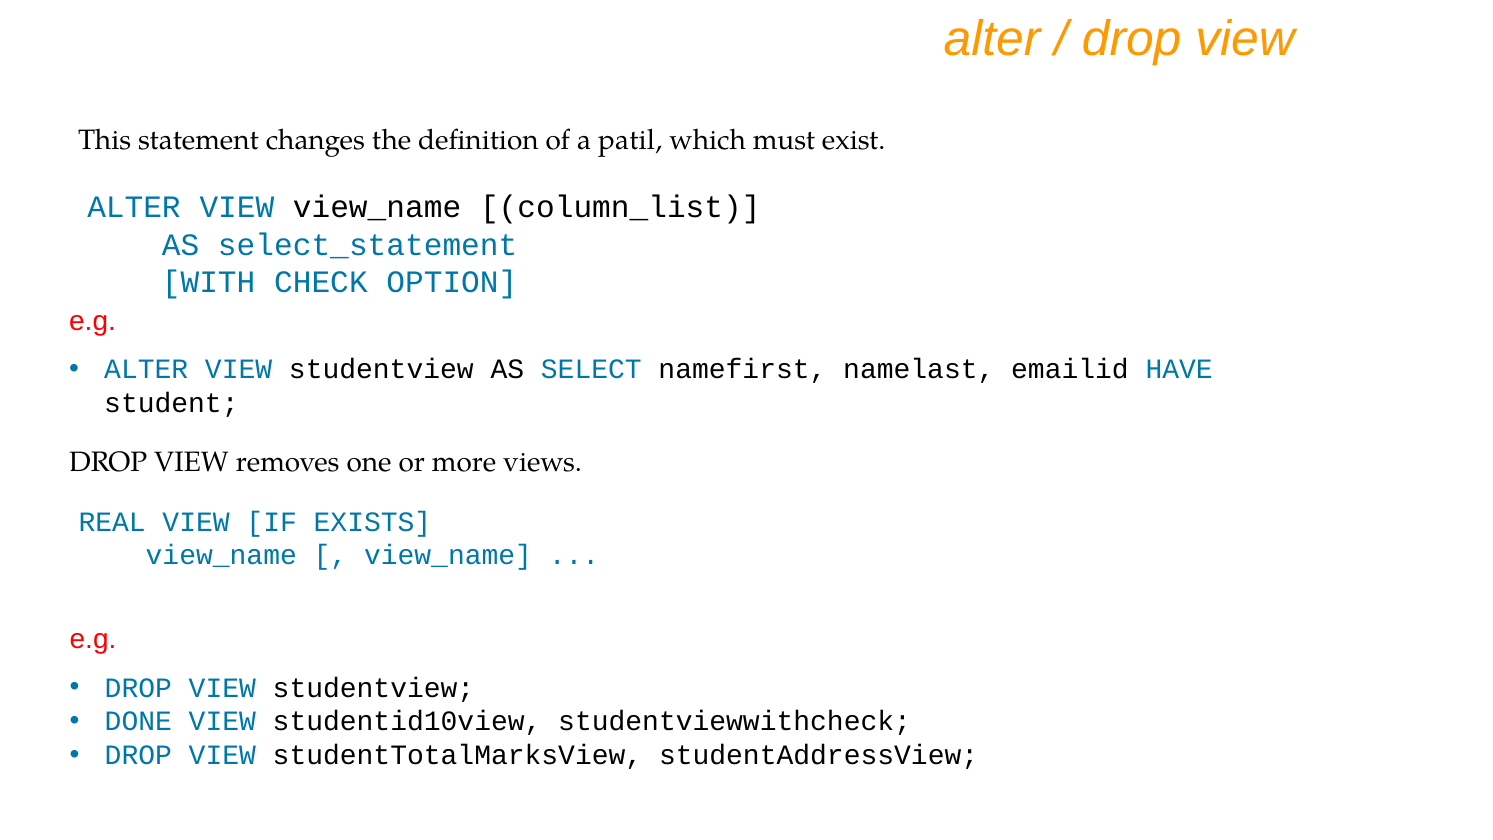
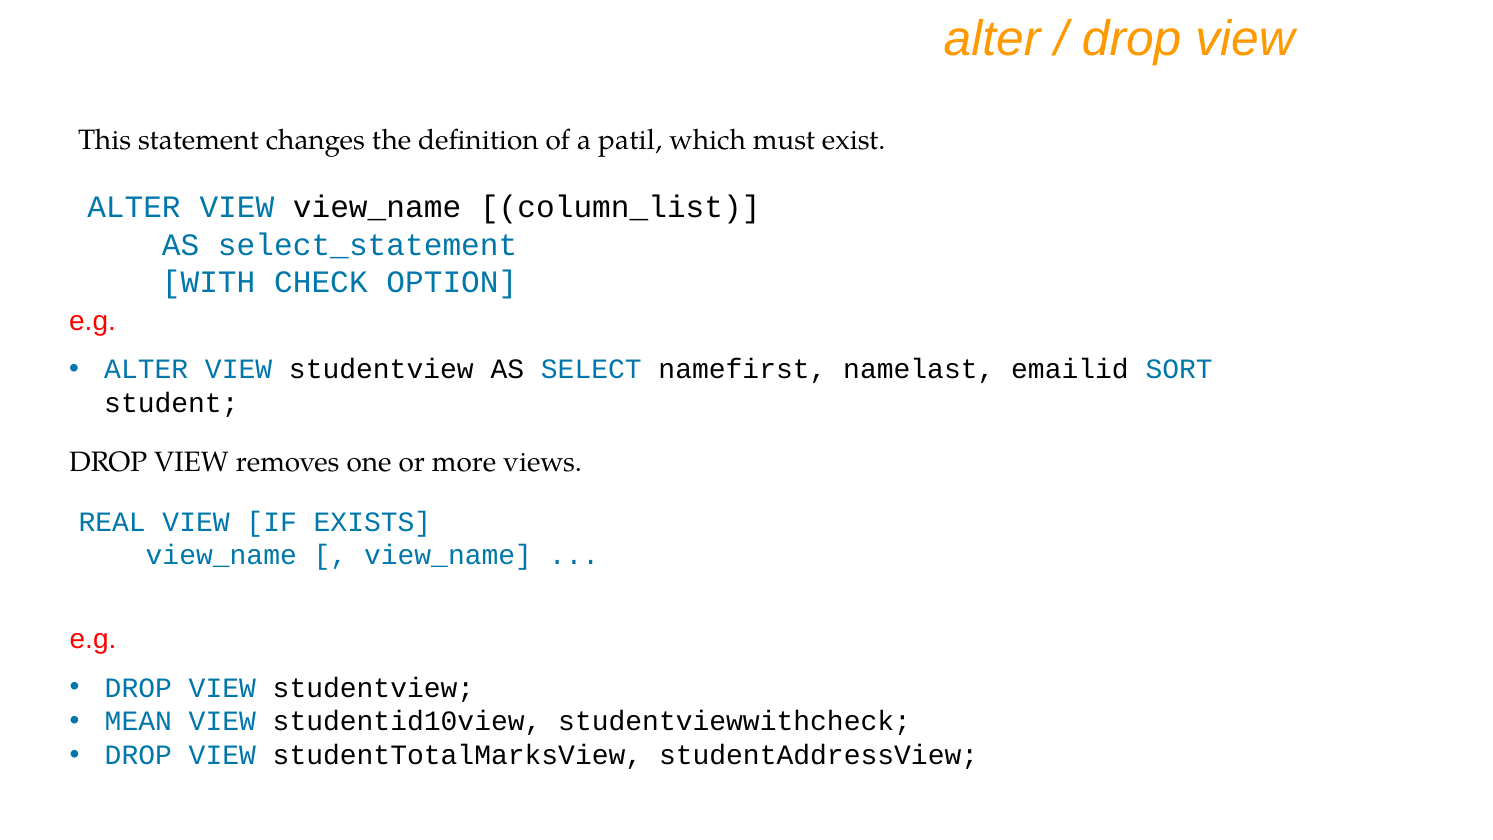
HAVE: HAVE -> SORT (1179, 369)
DONE: DONE -> MEAN (138, 722)
